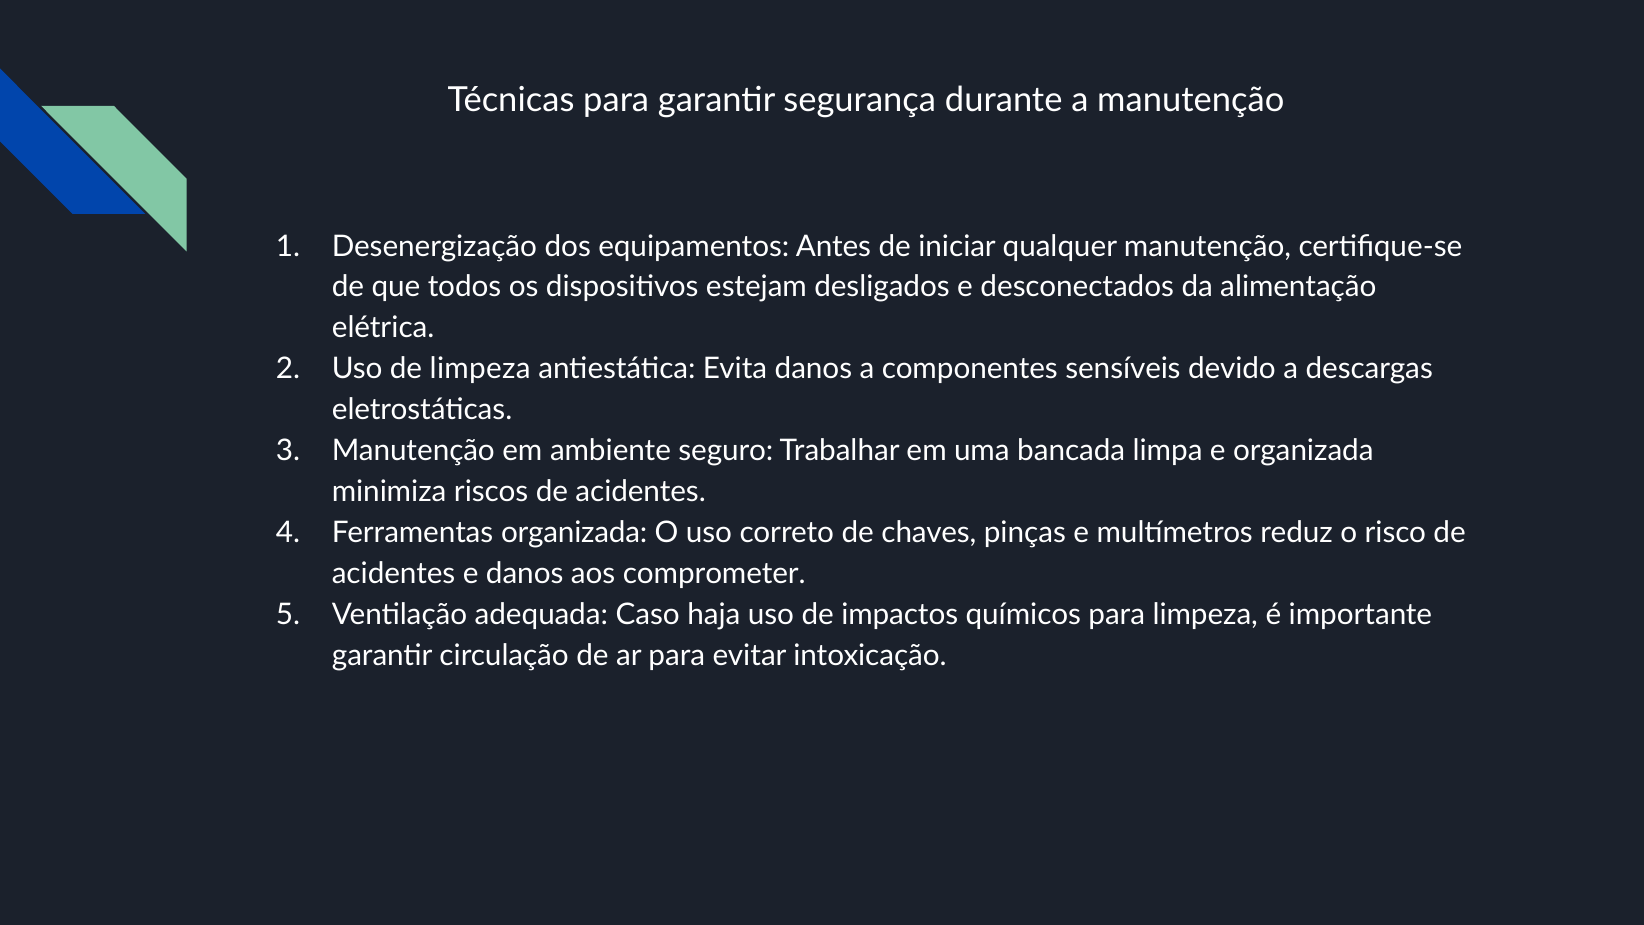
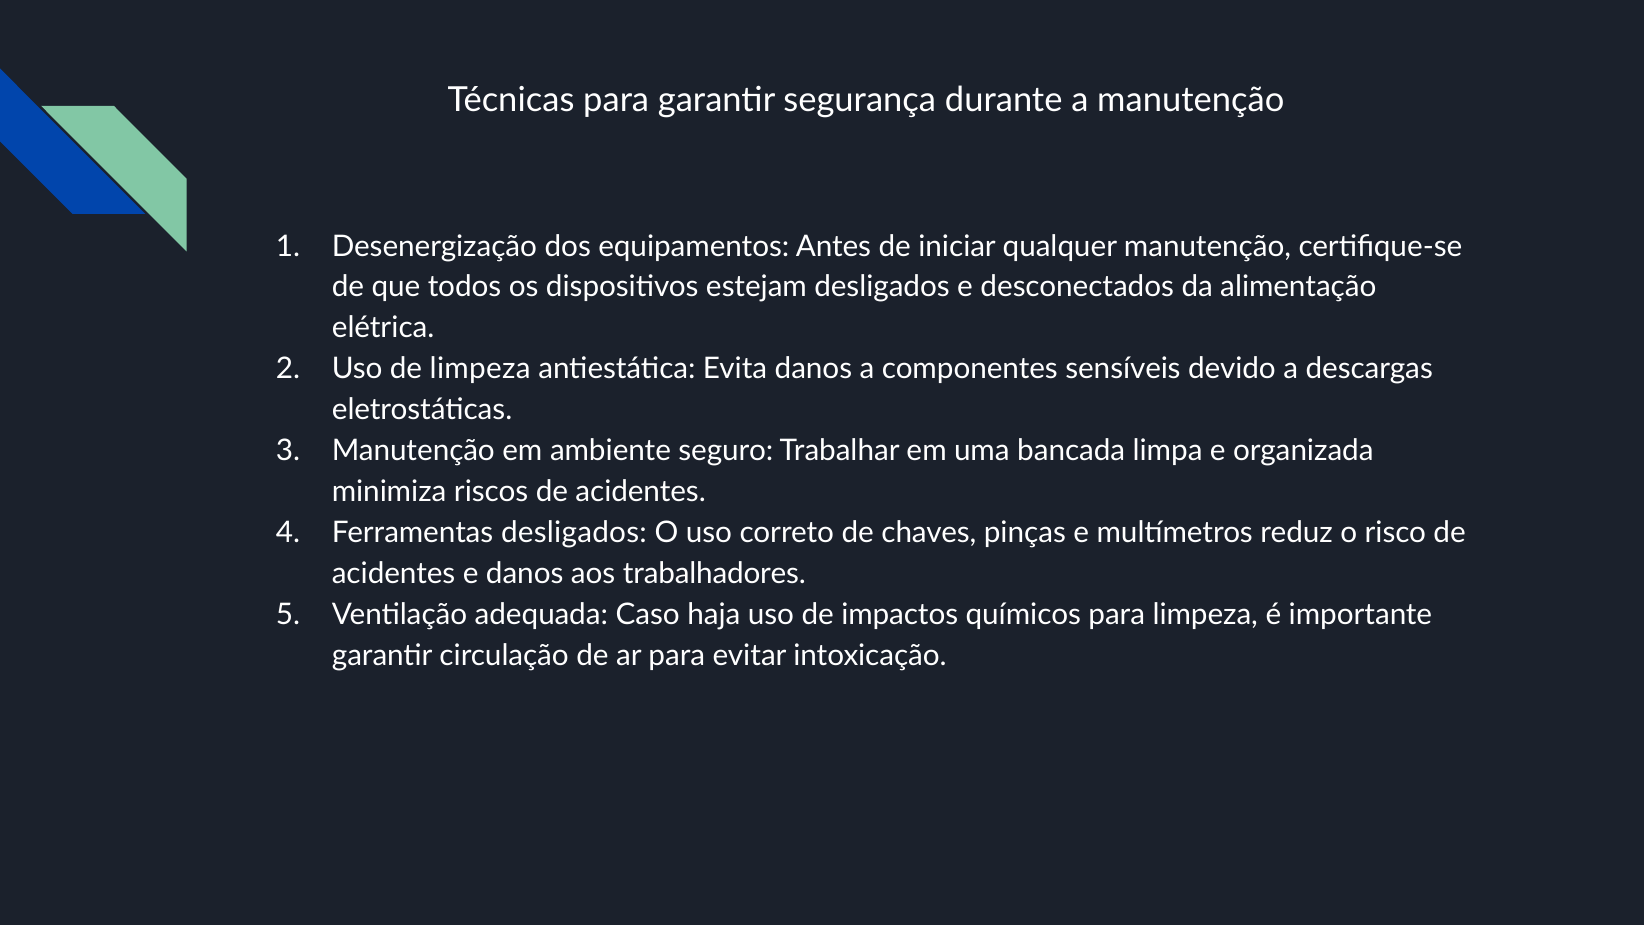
Ferramentas organizada: organizada -> desligados (574, 533)
comprometer: comprometer -> trabalhadores (714, 573)
